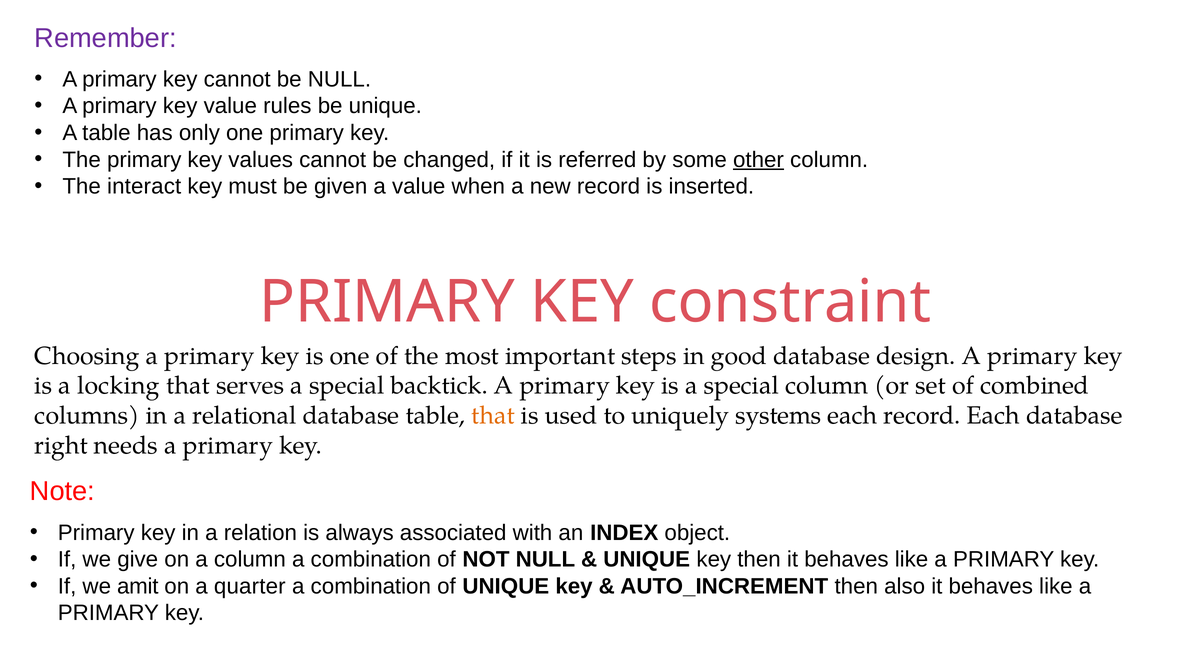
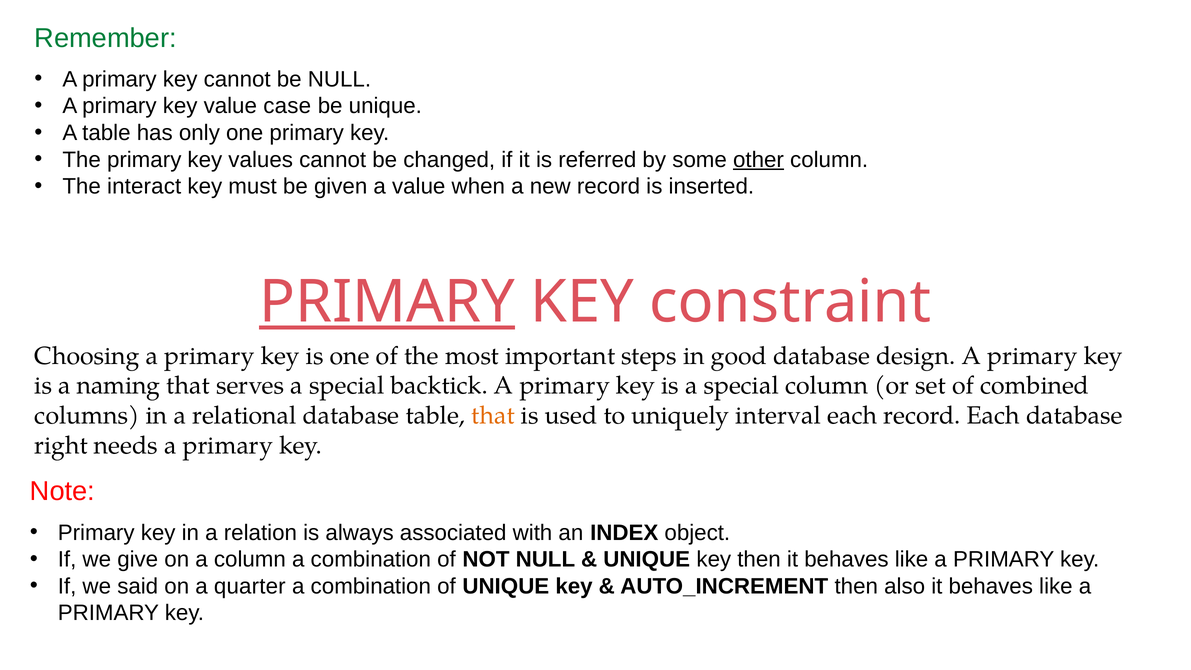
Remember colour: purple -> green (106, 38)
rules: rules -> case (287, 106)
PRIMARY underline: none -> present (387, 302)
locking: locking -> naming (119, 386)
systems: systems -> interval (778, 416)
amit: amit -> said (138, 586)
